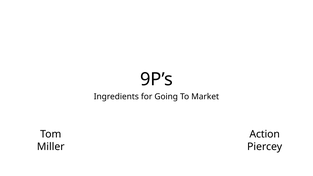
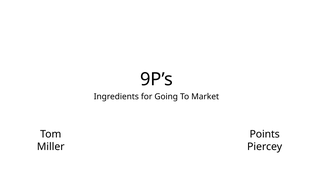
Action: Action -> Points (265, 134)
